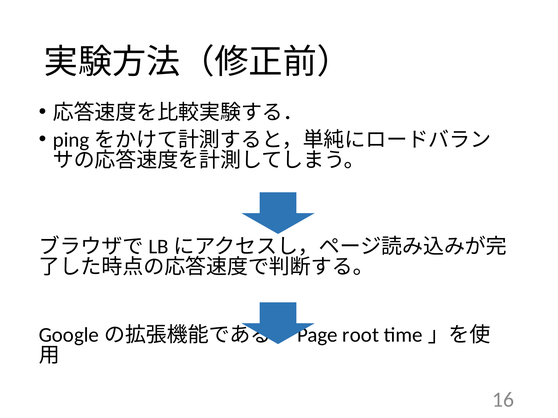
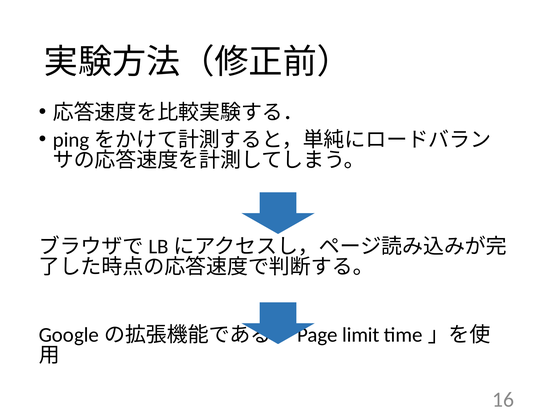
root: root -> limit (361, 335)
